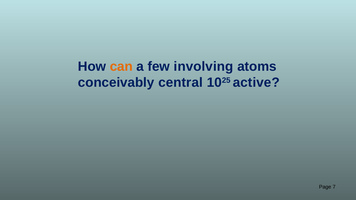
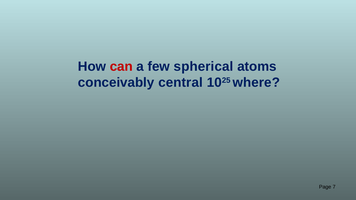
can colour: orange -> red (121, 66)
involving: involving -> spherical (204, 66)
active: active -> where (256, 83)
